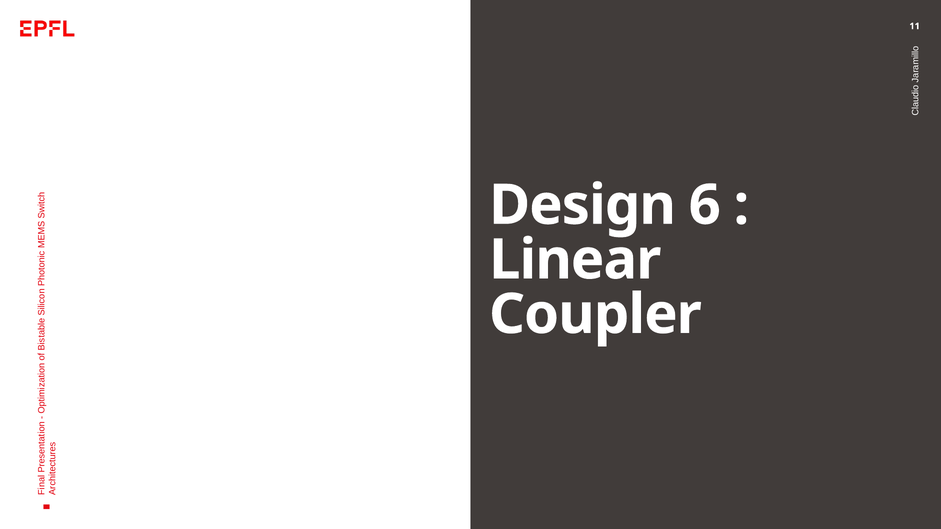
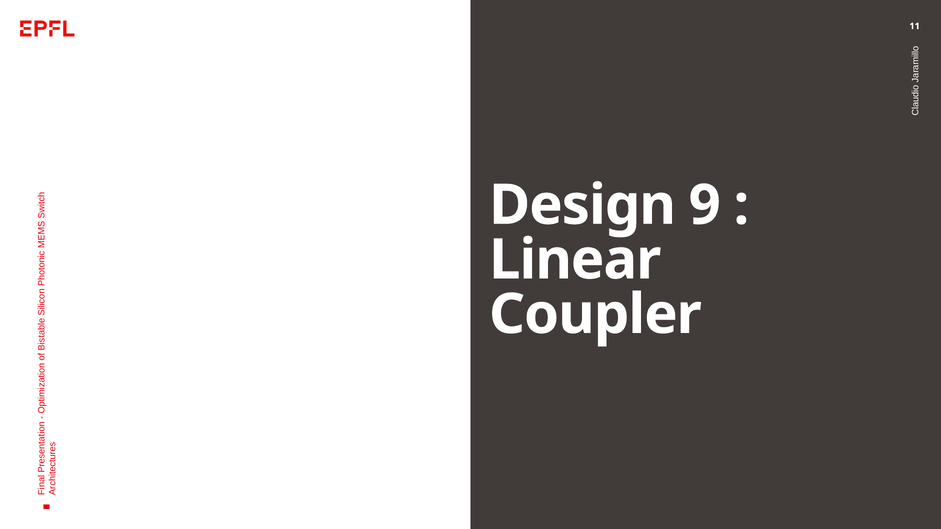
6: 6 -> 9 (705, 205)
